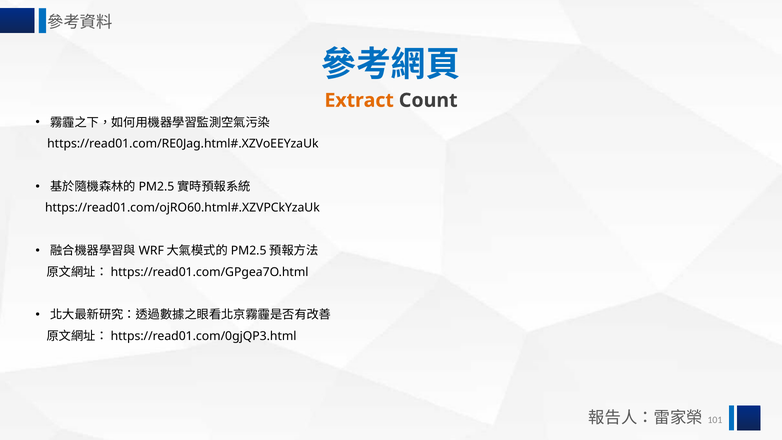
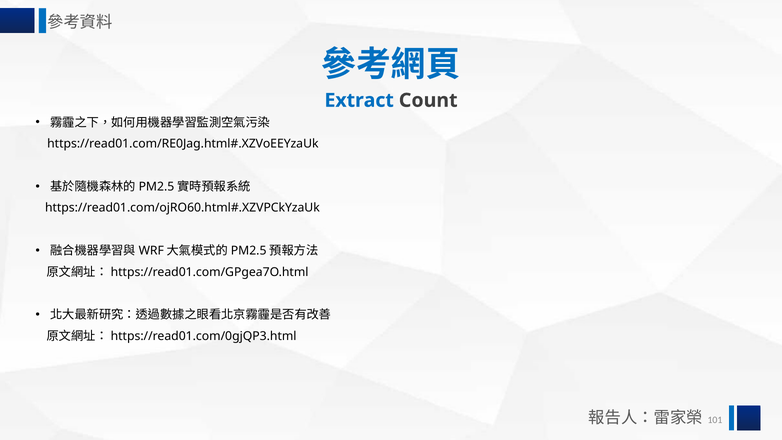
Extract colour: orange -> blue (359, 100)
